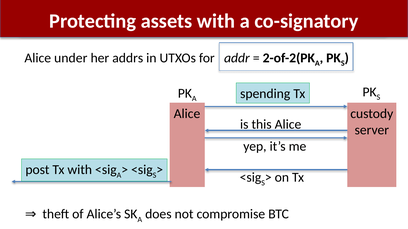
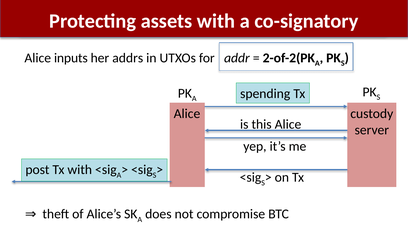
under: under -> inputs (71, 58)
